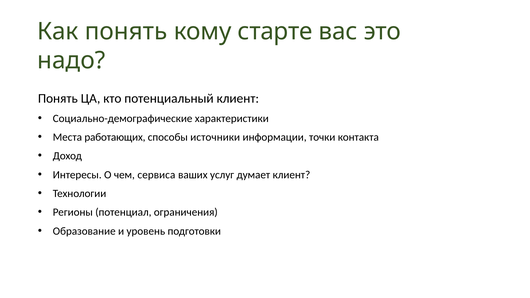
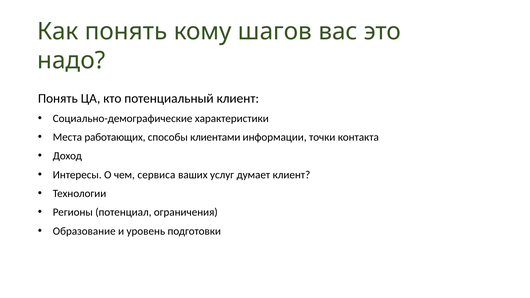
старте: старте -> шагов (275, 31)
источники: источники -> клиентами (215, 137)
